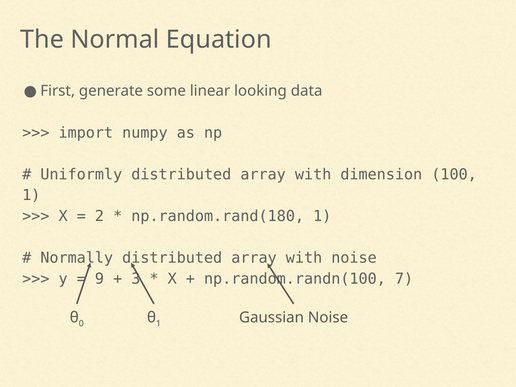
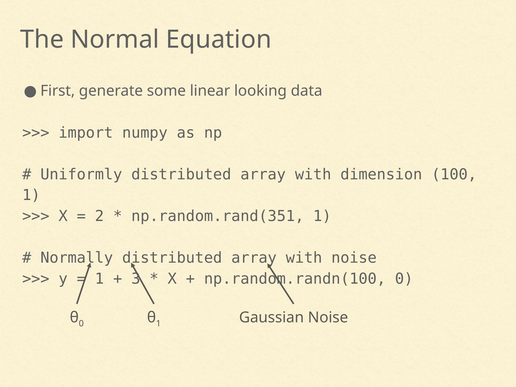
np.random.rand(180: np.random.rand(180 -> np.random.rand(351 (218, 216)
9: 9 -> 1 (99, 279)
7: 7 -> 0 (404, 279)
